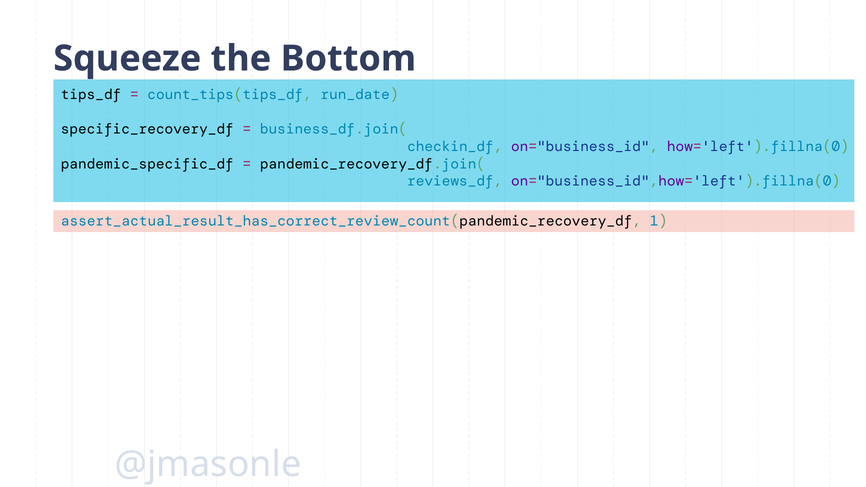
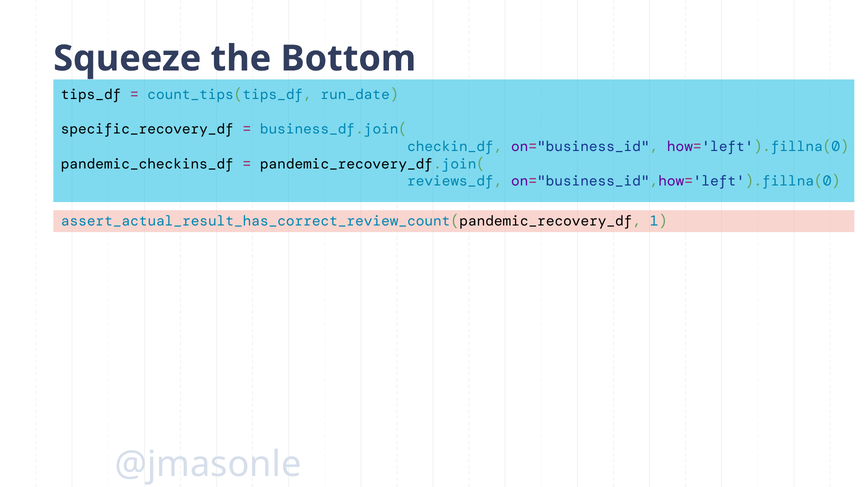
pandemic_specific_df: pandemic_specific_df -> pandemic_checkins_df (147, 164)
